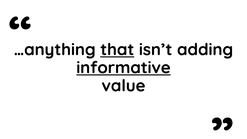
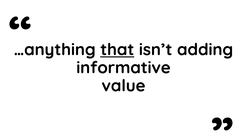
informative underline: present -> none (123, 68)
